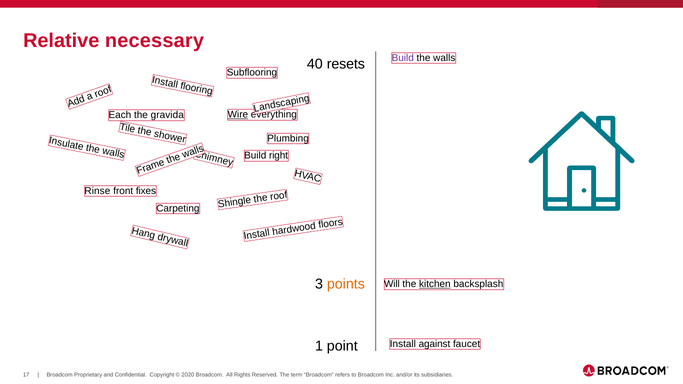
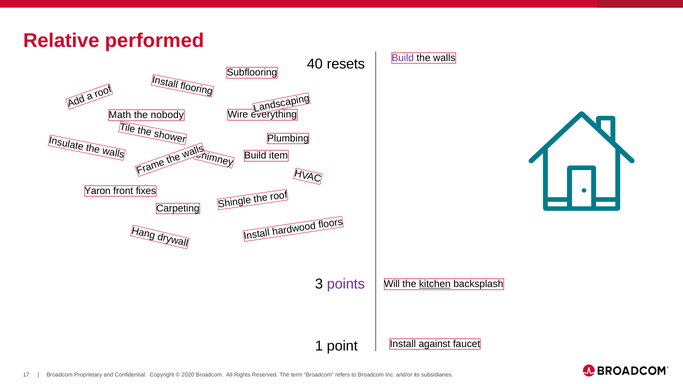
necessary: necessary -> performed (154, 41)
Wire underline: present -> none (238, 115)
Each: Each -> Math (120, 115)
gravida: gravida -> nobody (167, 115)
right: right -> item (278, 156)
Rinse: Rinse -> Yaron (98, 191)
points colour: orange -> purple (346, 284)
